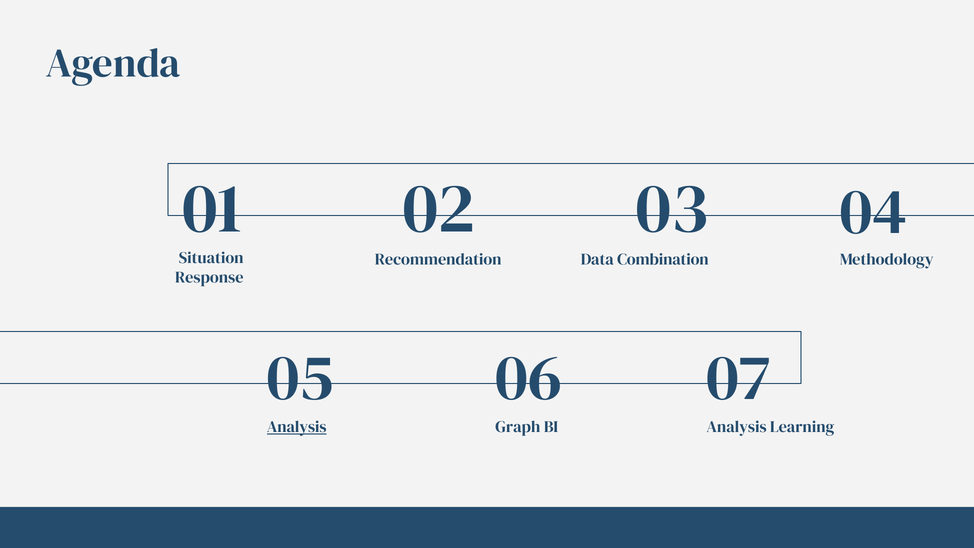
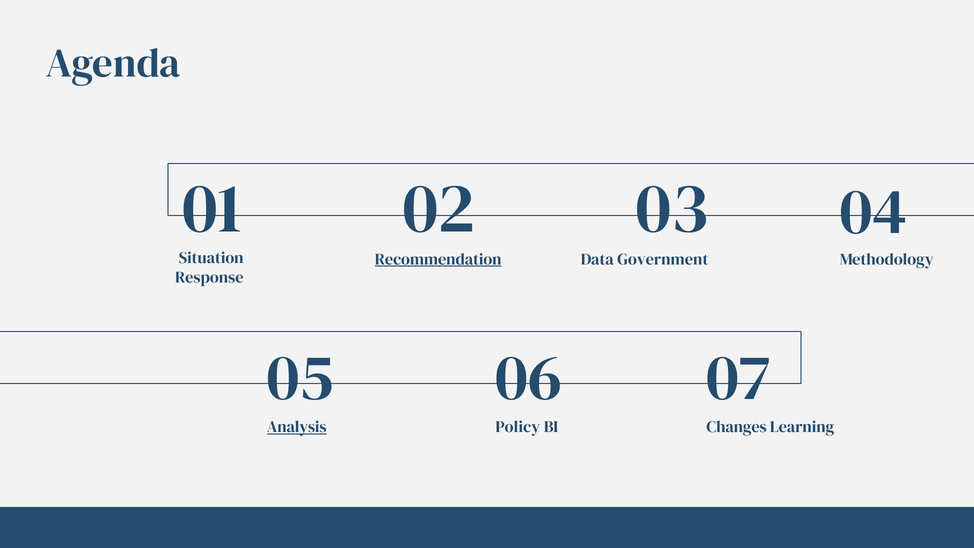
Recommendation underline: none -> present (438, 259)
Combination: Combination -> Government (663, 259)
Graph: Graph -> Policy (518, 427)
Analysis: Analysis -> Changes (737, 427)
